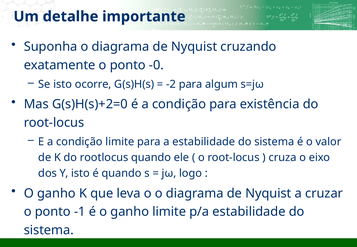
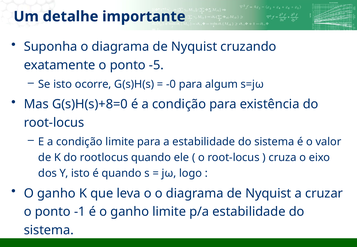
-0: -0 -> -5 (156, 65)
-2: -2 -> -0 (171, 84)
G(s)H(s)+2=0: G(s)H(s)+2=0 -> G(s)H(s)+8=0 (90, 104)
